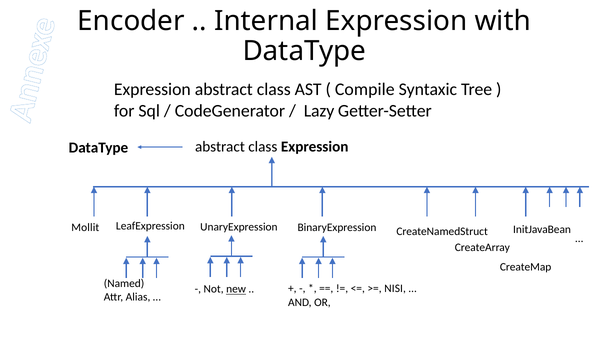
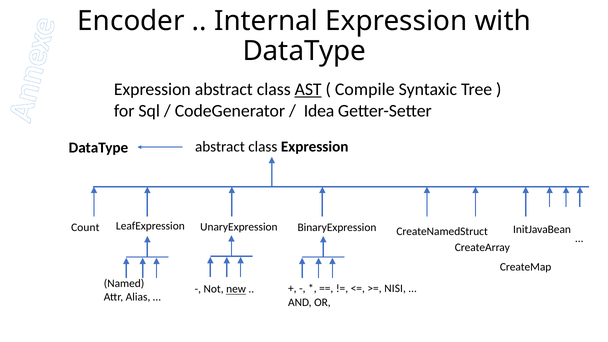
AST underline: none -> present (308, 90)
Lazy: Lazy -> Idea (319, 111)
Mollit: Mollit -> Count (85, 227)
